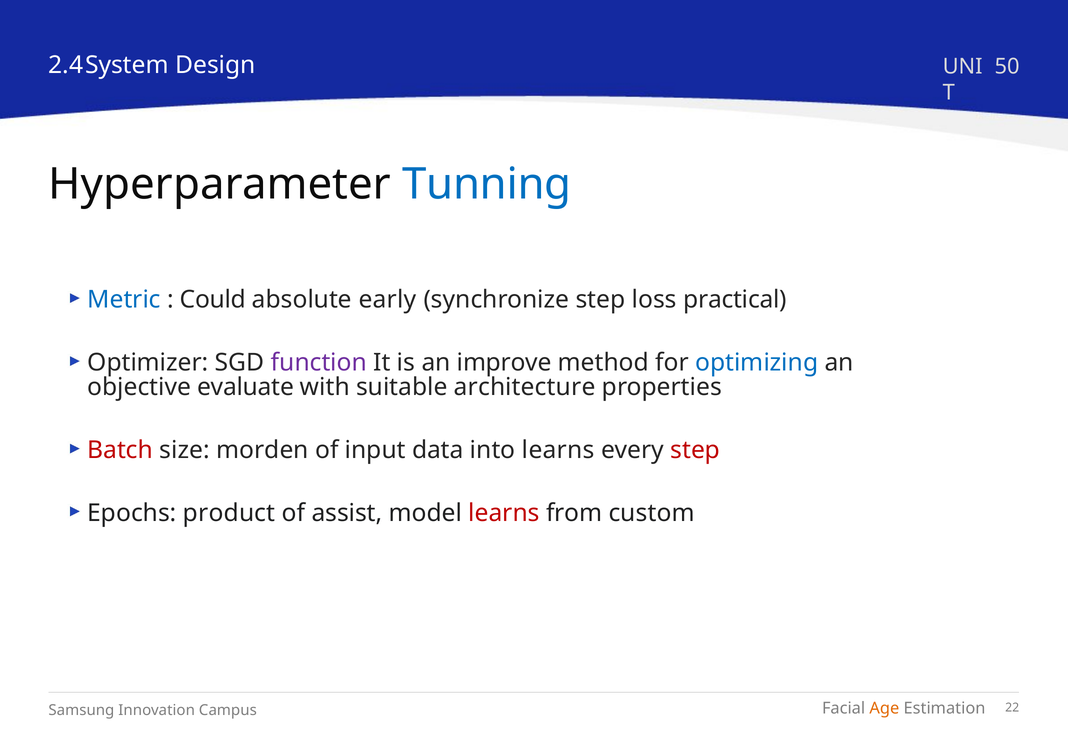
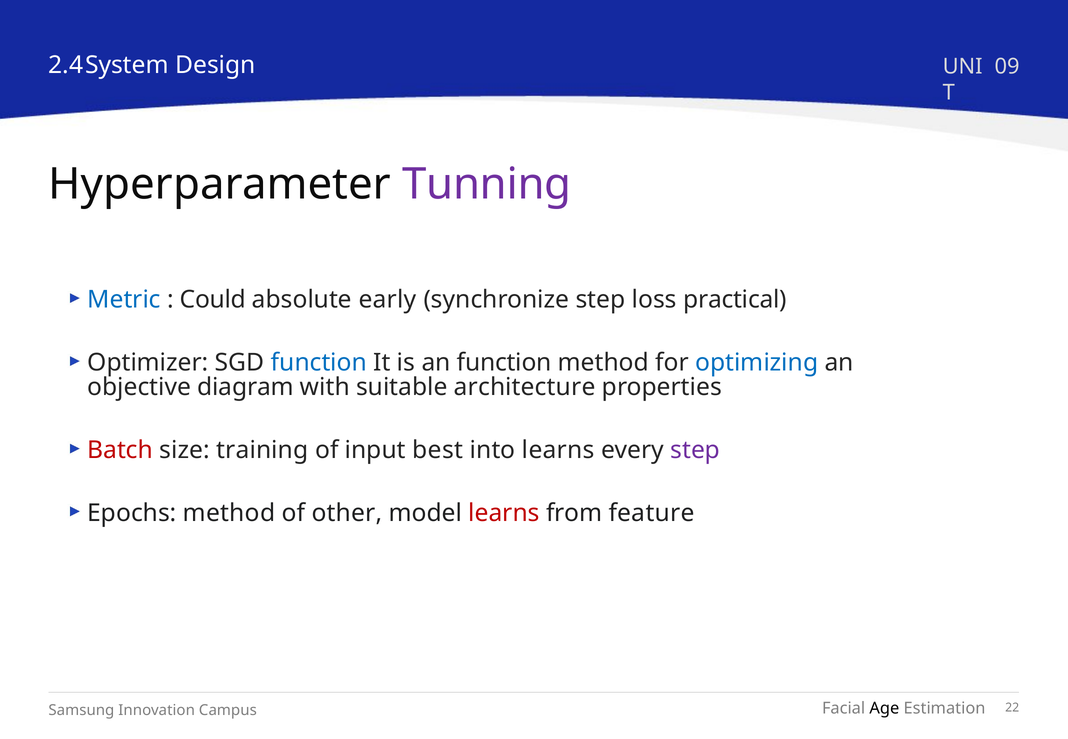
50: 50 -> 09 (1007, 67)
Tunning colour: blue -> purple (487, 185)
function colour: purple -> blue (319, 363)
an improve: improve -> function (504, 363)
evaluate: evaluate -> diagram (246, 388)
morden: morden -> training (262, 451)
data: data -> best (438, 451)
step colour: red -> purple (695, 451)
Epochs product: product -> method (229, 514)
assist: assist -> other (347, 514)
custom: custom -> feature (652, 514)
Age colour: orange -> black (884, 709)
